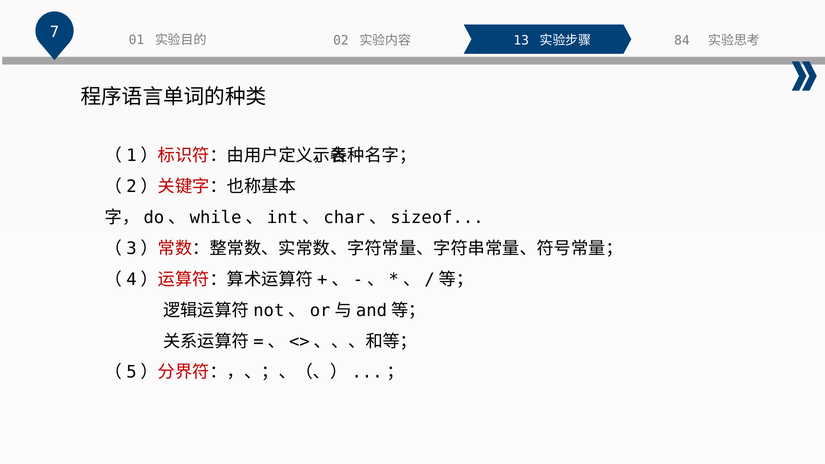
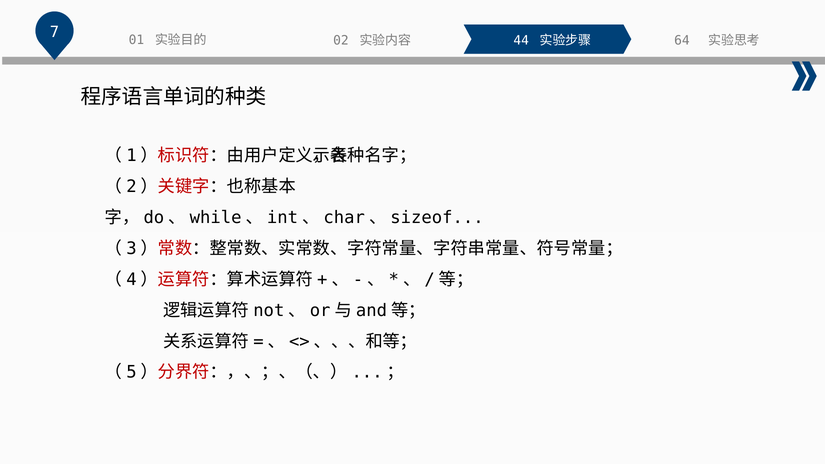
84: 84 -> 64 (682, 40)
13: 13 -> 44 (521, 40)
